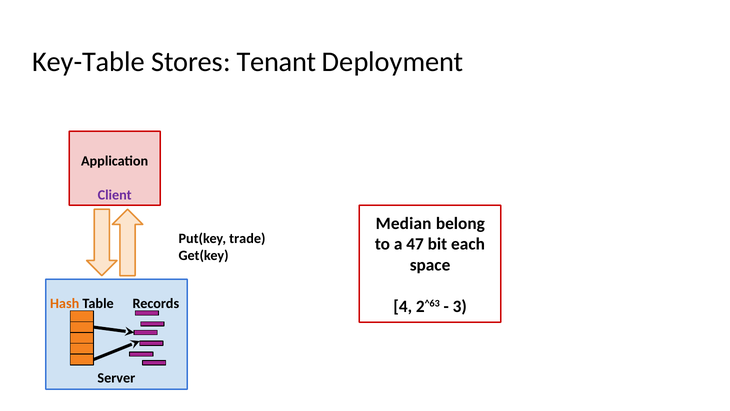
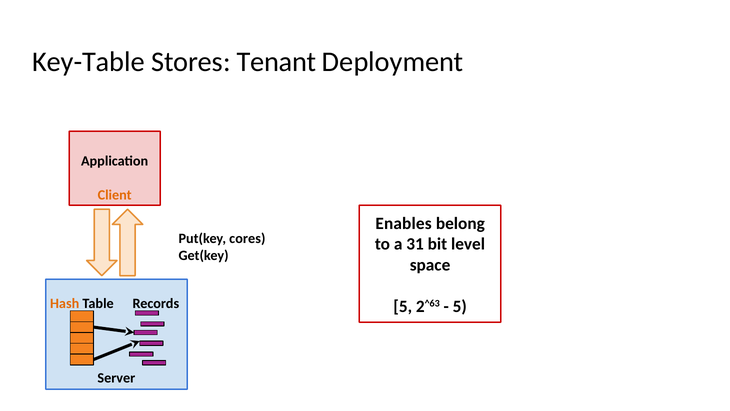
Client colour: purple -> orange (115, 195)
Median: Median -> Enables (404, 223)
trade: trade -> cores (247, 238)
47: 47 -> 31 (415, 244)
each: each -> level (468, 244)
4: 4 -> 5 (403, 306)
3: 3 -> 5 (460, 306)
